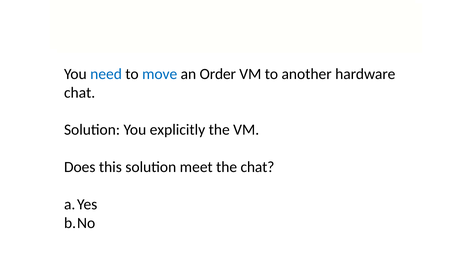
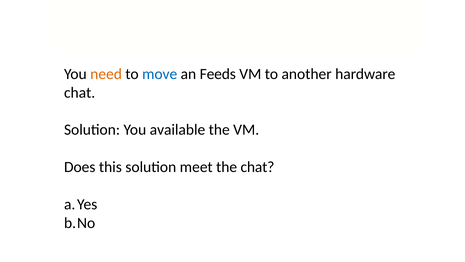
need colour: blue -> orange (106, 74)
Order: Order -> Feeds (218, 74)
explicitly: explicitly -> available (177, 130)
